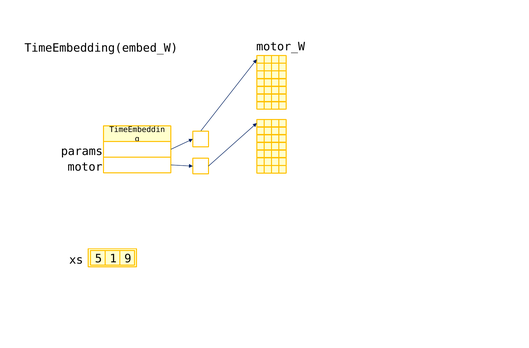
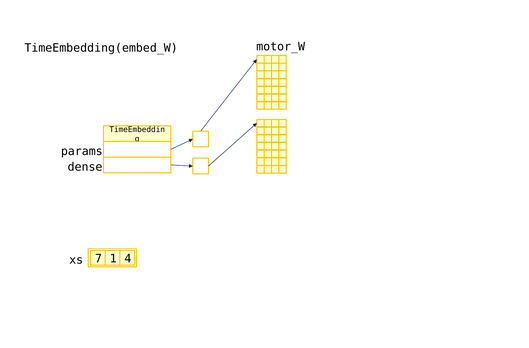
motor: motor -> dense (85, 167)
5: 5 -> 7 (98, 258)
9: 9 -> 4 (128, 258)
